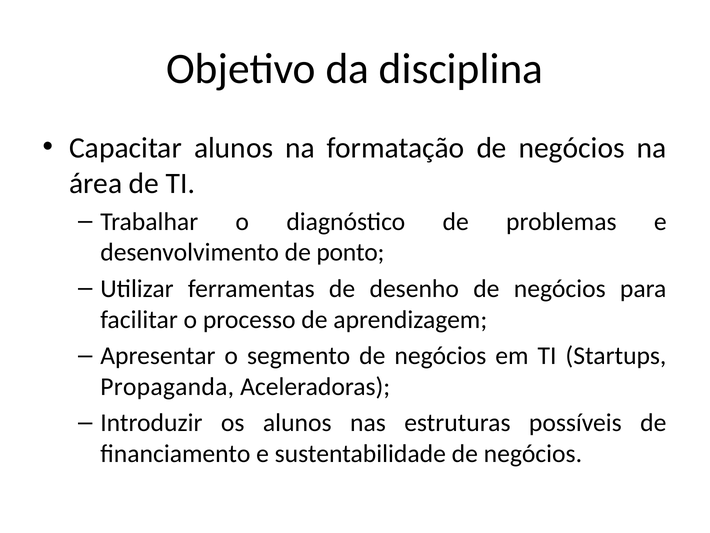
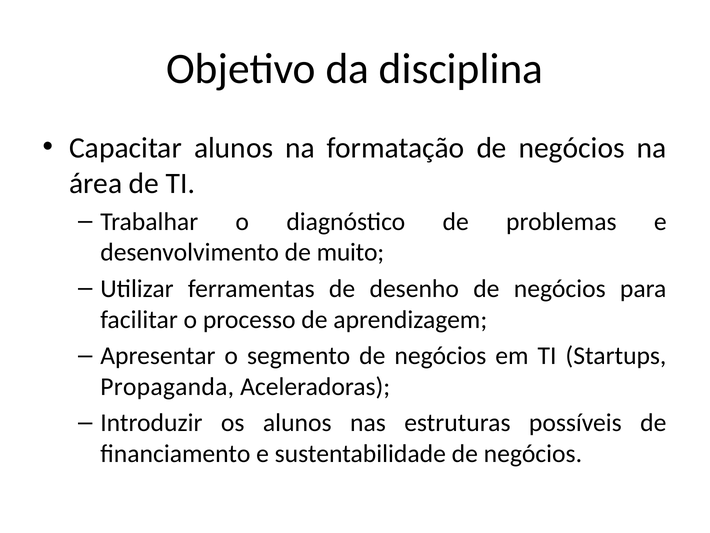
ponto: ponto -> muito (350, 252)
